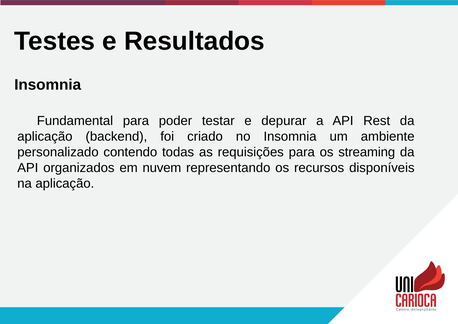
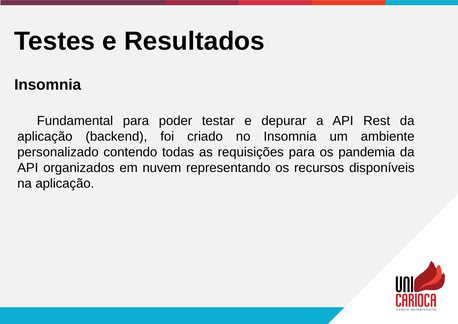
streaming: streaming -> pandemia (367, 152)
